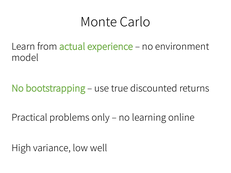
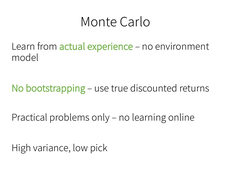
well: well -> pick (99, 148)
